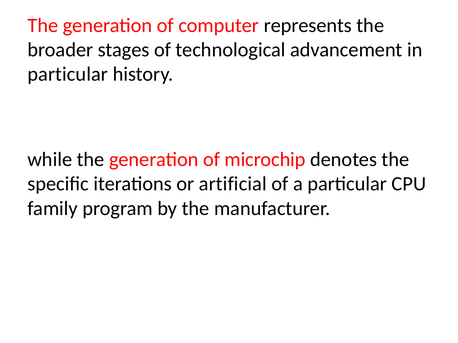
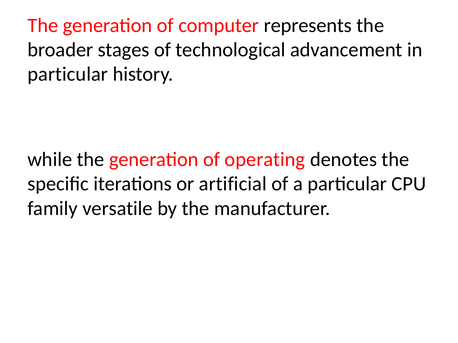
microchip: microchip -> operating (265, 160)
program: program -> versatile (118, 209)
